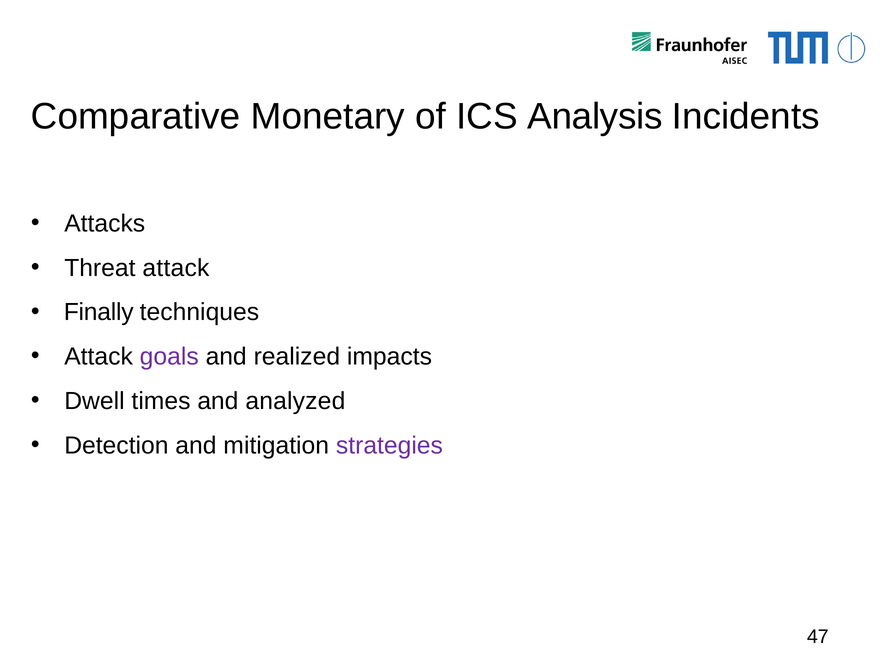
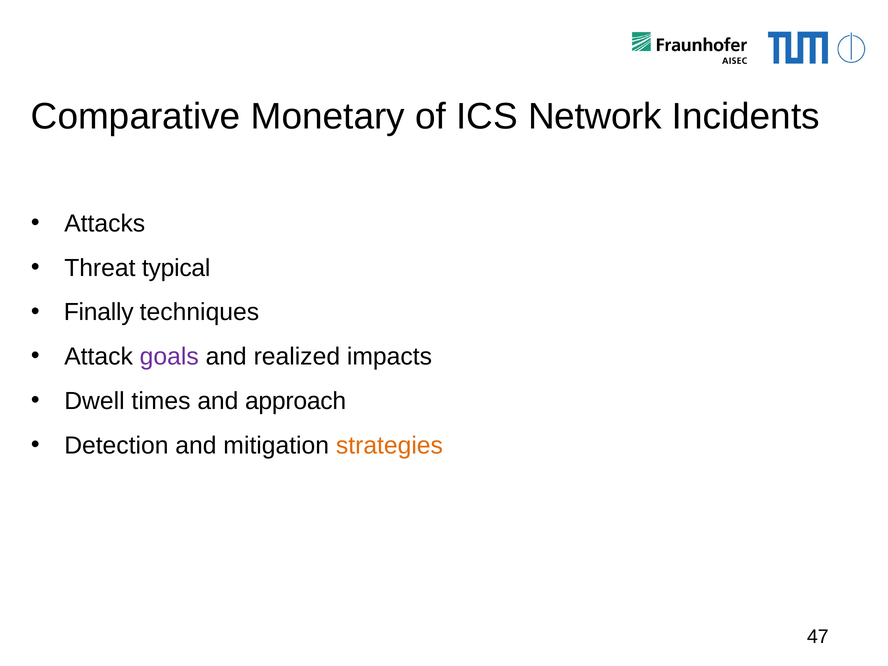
Analysis: Analysis -> Network (595, 116)
Threat attack: attack -> typical (176, 268)
analyzed: analyzed -> approach (296, 401)
strategies colour: purple -> orange (389, 445)
